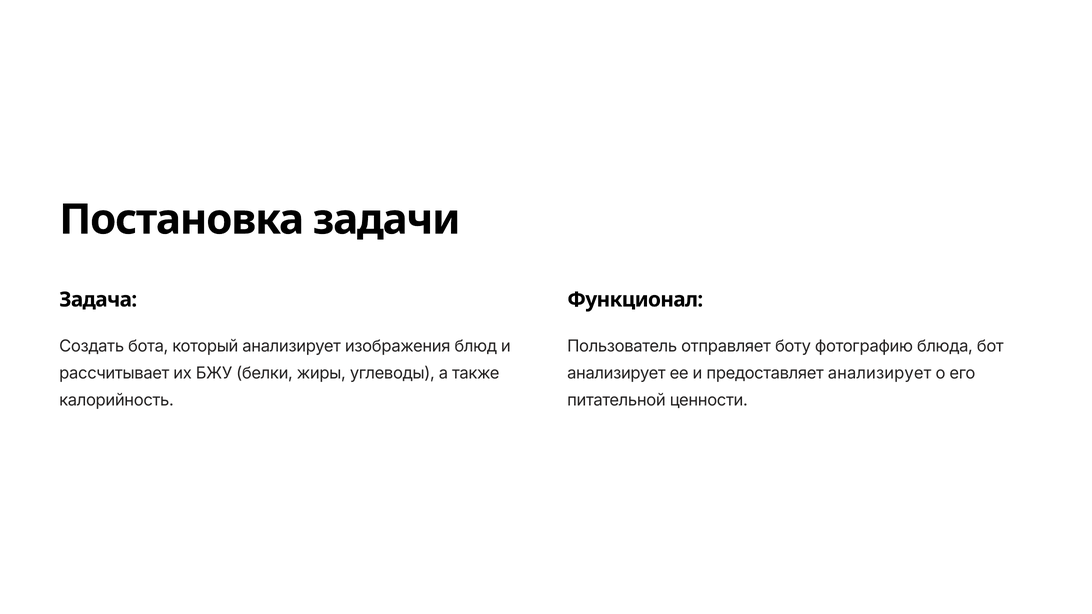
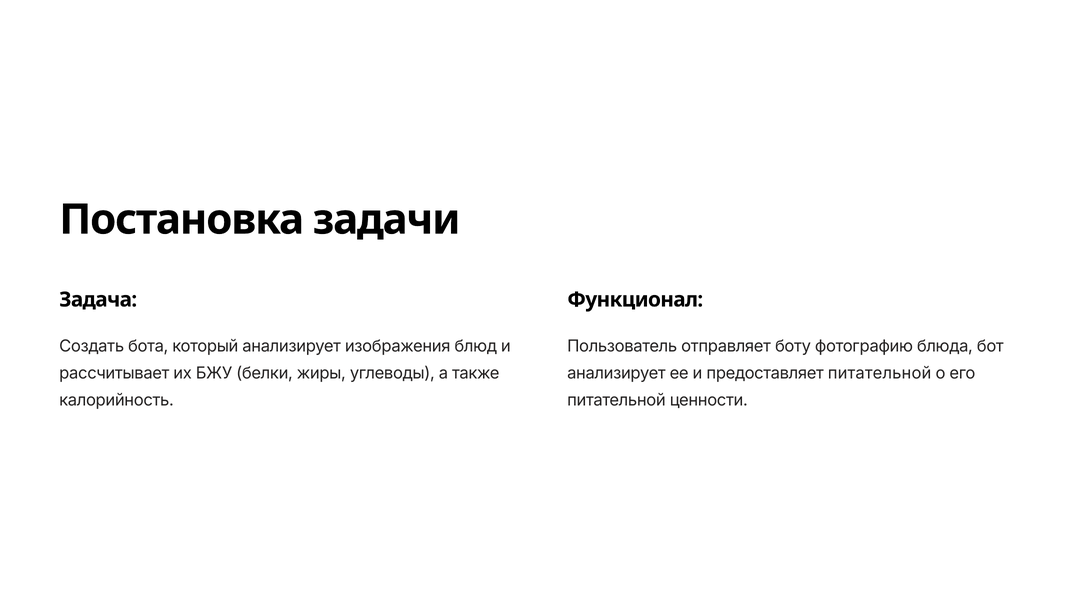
предоставляет анализирует: анализирует -> питательной (880, 373)
